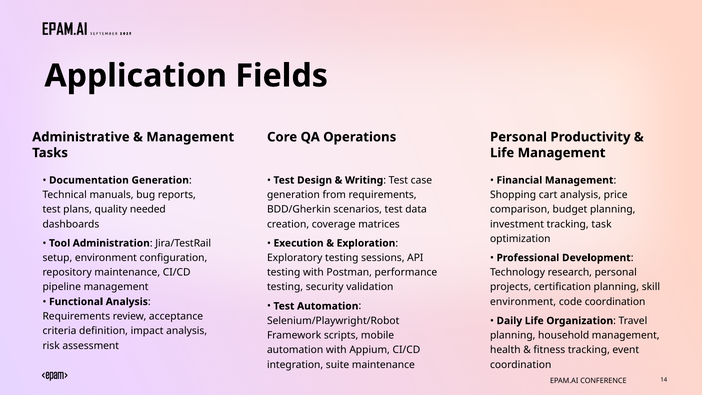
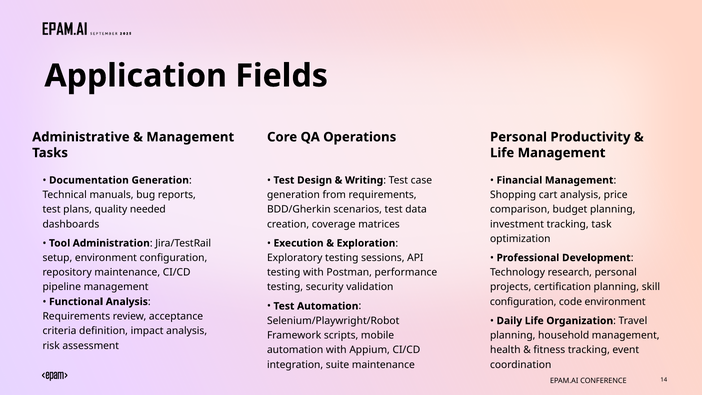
environment: environment -> configuration (523, 302)
code coordination: coordination -> environment (615, 302)
